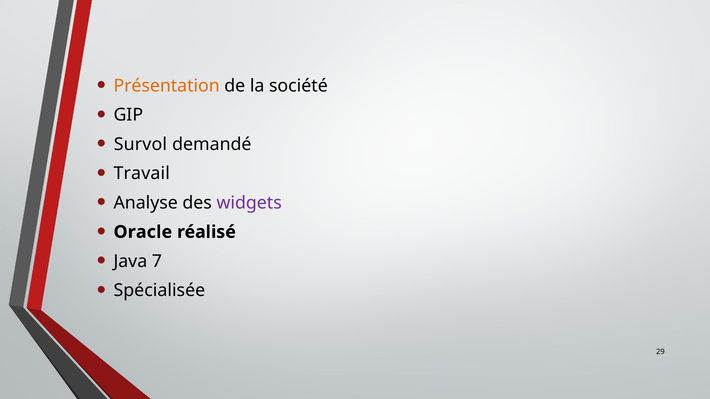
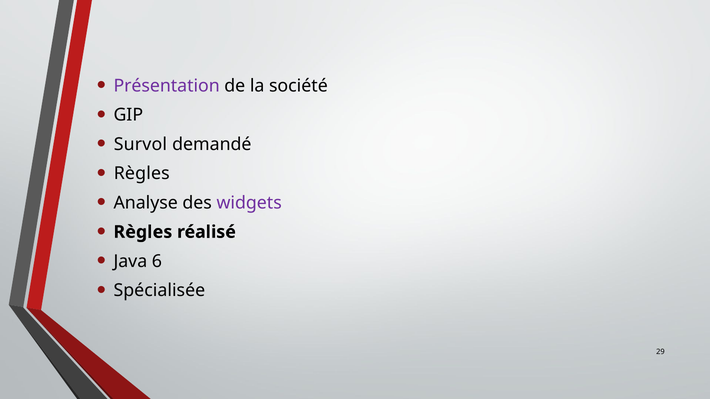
Présentation colour: orange -> purple (167, 86)
Travail: Travail -> Règles (142, 174)
Oracle: Oracle -> Règles (143, 232)
7: 7 -> 6 (157, 261)
